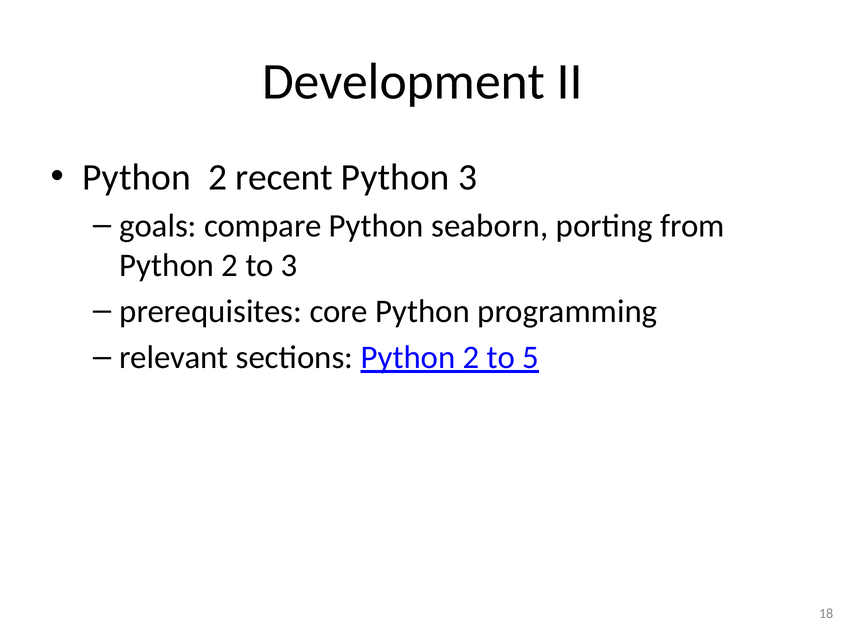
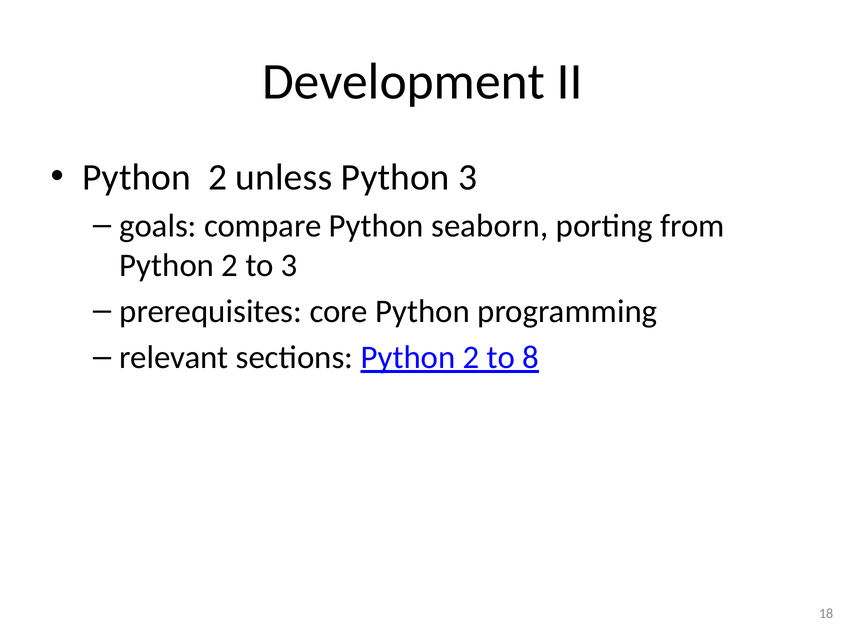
recent: recent -> unless (284, 177)
5: 5 -> 8 (530, 357)
